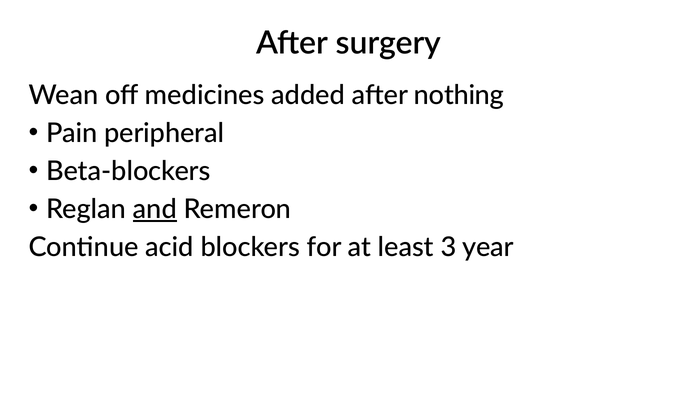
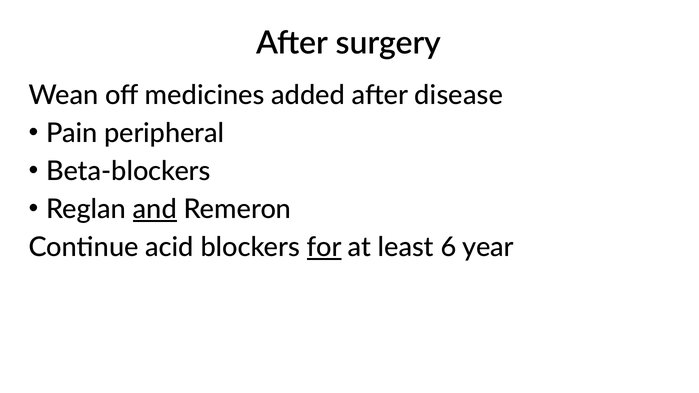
nothing: nothing -> disease (459, 95)
for underline: none -> present (324, 247)
3: 3 -> 6 (448, 247)
